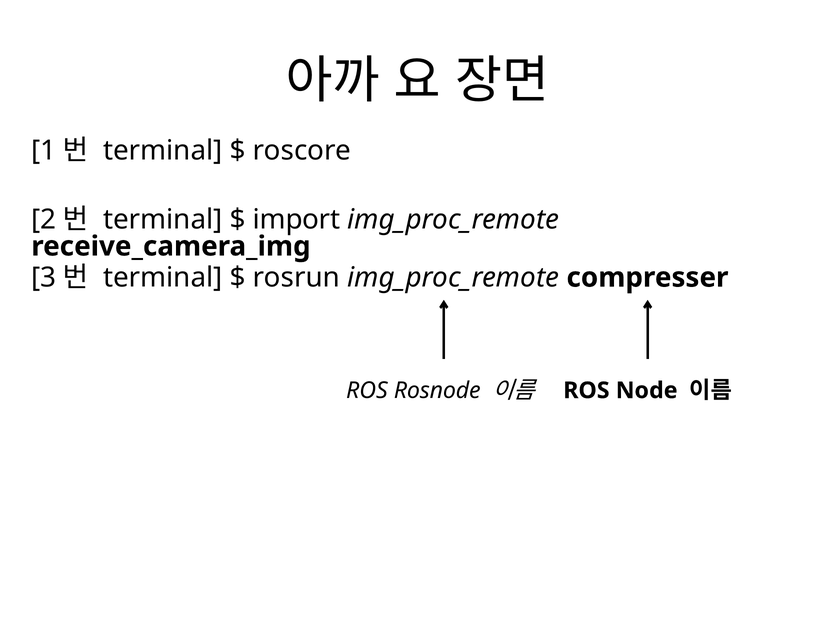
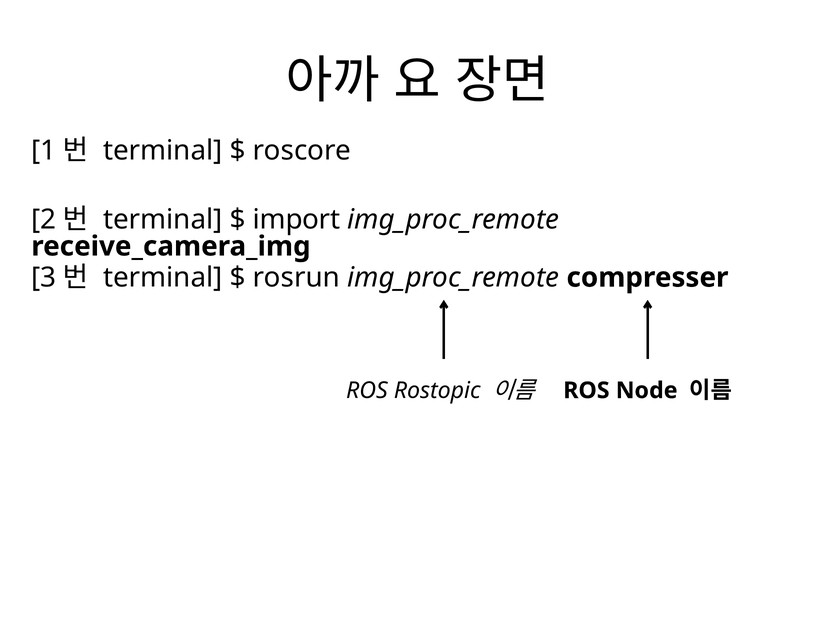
Rosnode: Rosnode -> Rostopic (437, 391)
